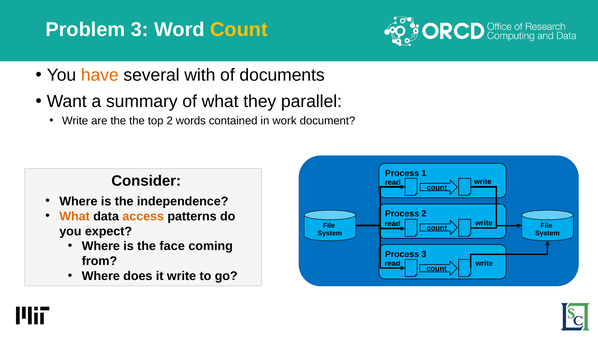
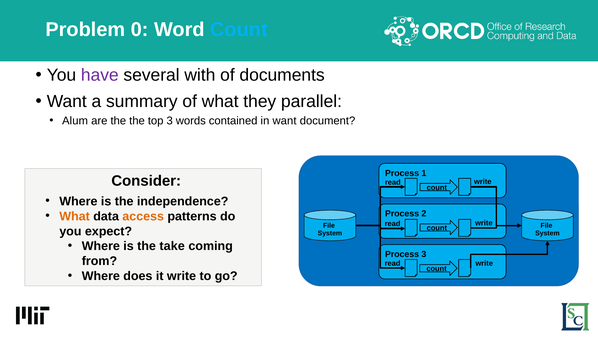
Problem 3: 3 -> 0 (140, 30)
Count colour: yellow -> light blue (239, 30)
have colour: orange -> purple (100, 75)
Write: Write -> Alum (75, 120)
top 2: 2 -> 3 (170, 120)
in work: work -> want (285, 120)
face: face -> take (172, 246)
